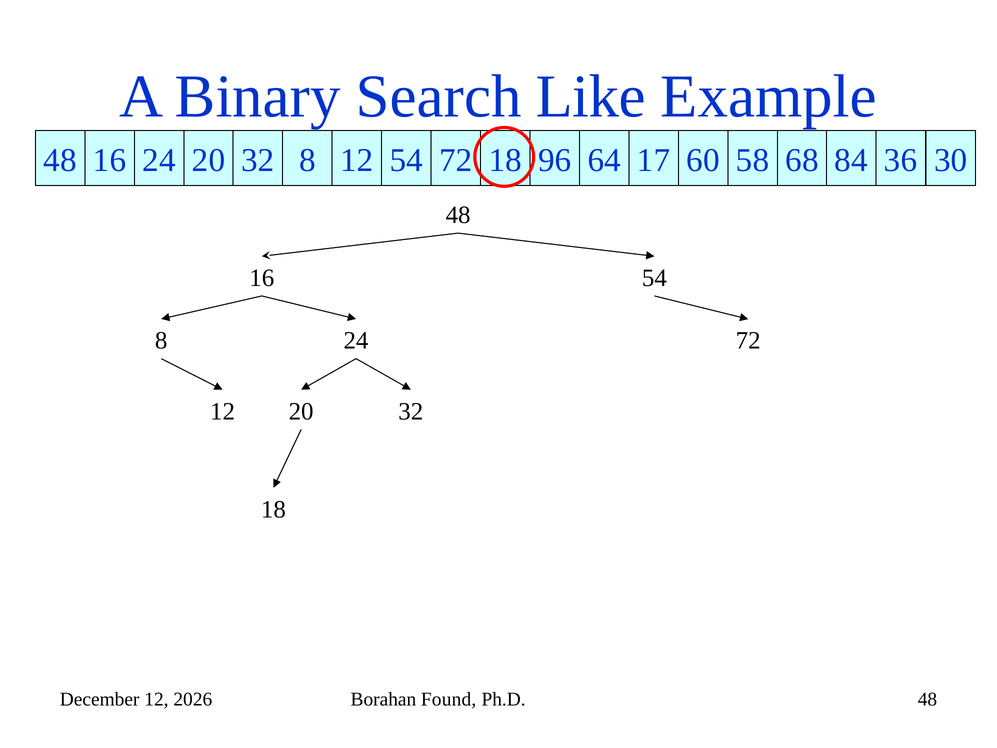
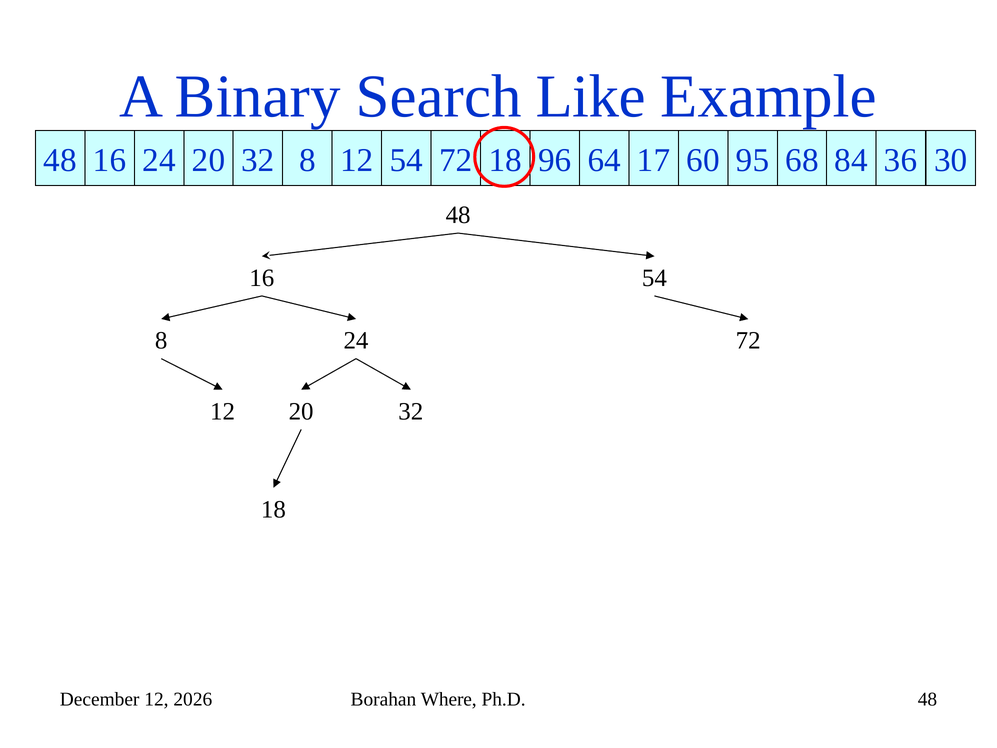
58: 58 -> 95 (753, 160)
Found: Found -> Where (449, 699)
